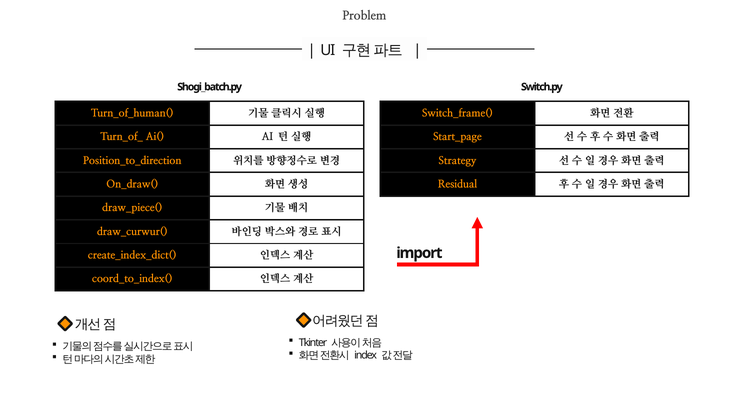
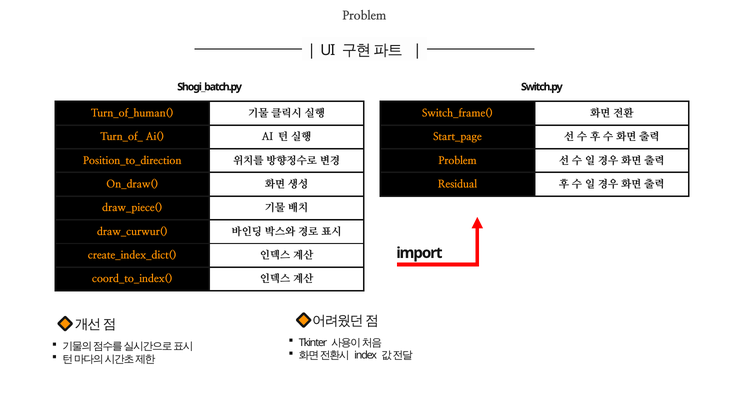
Strategy: Strategy -> Problem (458, 161)
